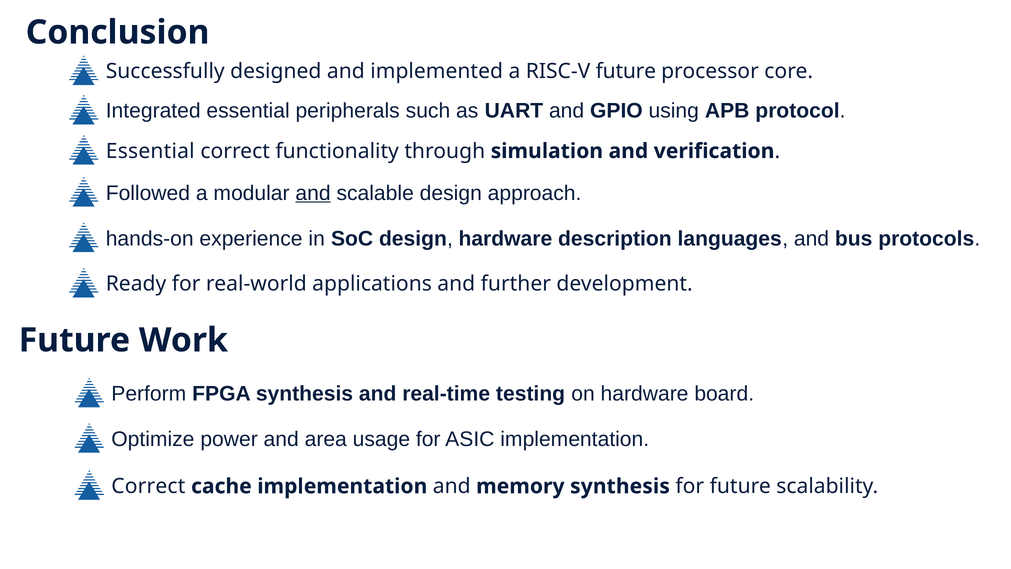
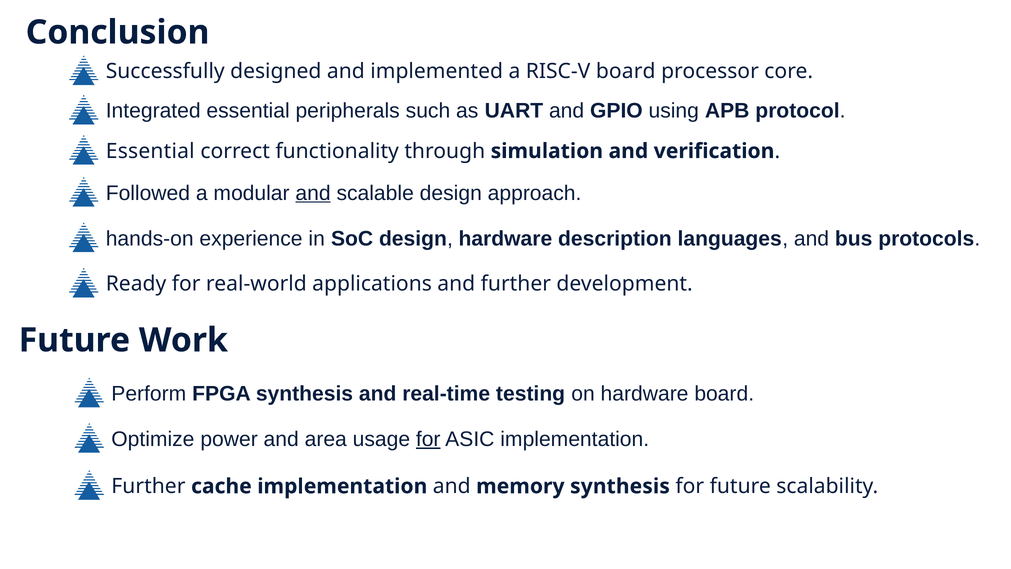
RISC-V future: future -> board (626, 71)
for underline: none -> present (428, 439)
Correct: Correct -> Further (148, 486)
